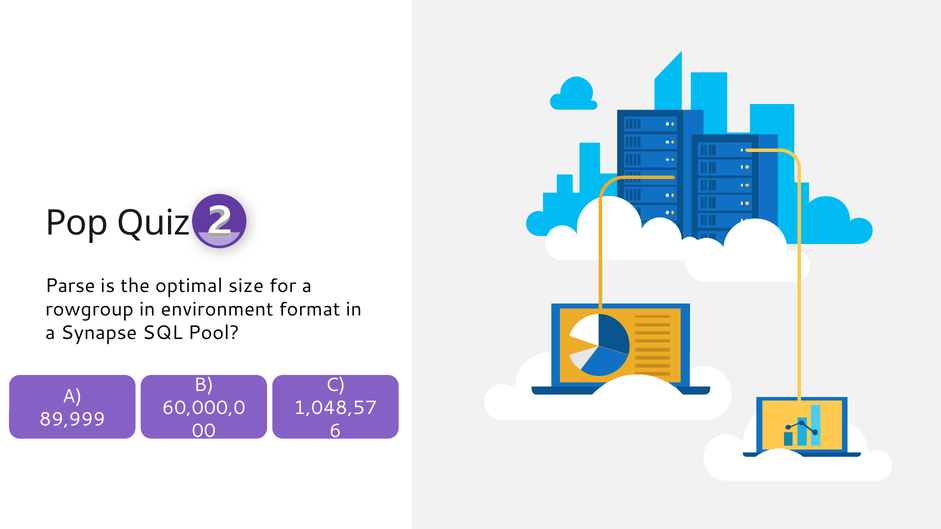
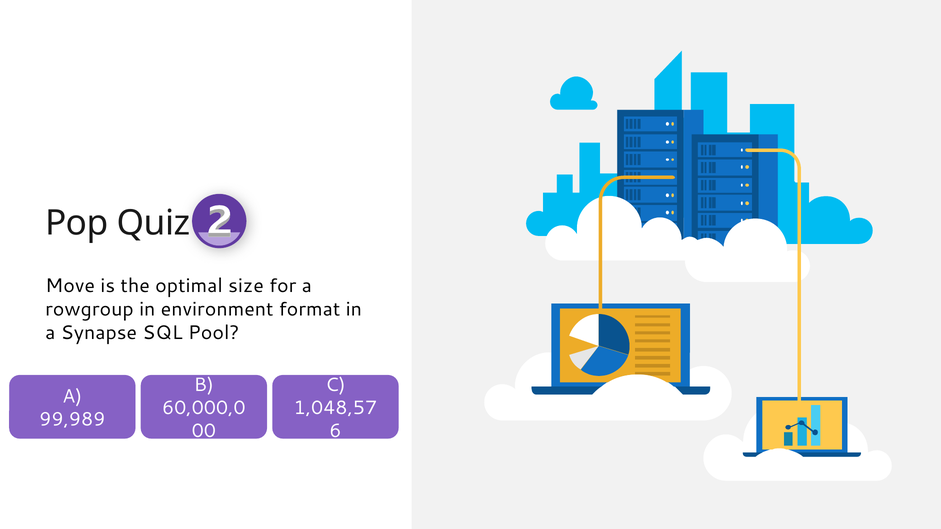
Parse: Parse -> Move (70, 286)
89,999: 89,999 -> 99,989 (72, 420)
